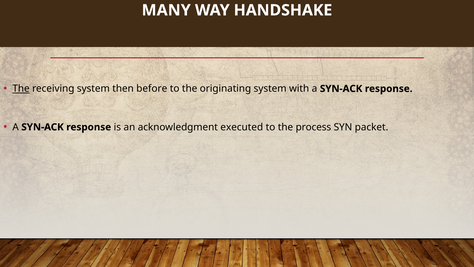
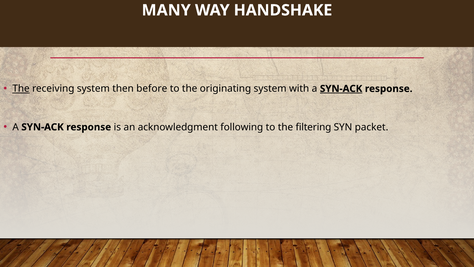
SYN-ACK underline: none -> present (341, 89)
executed: executed -> following (242, 127)
process: process -> filtering (313, 127)
